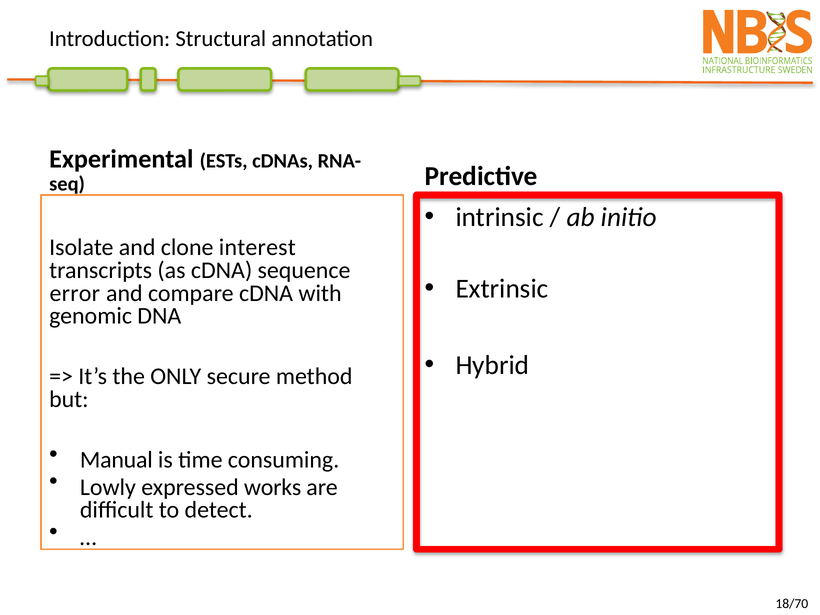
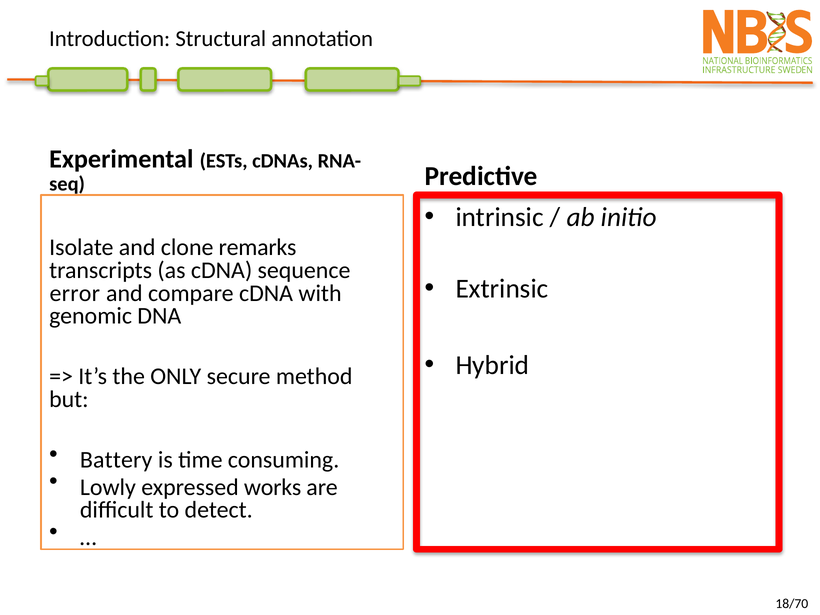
interest: interest -> remarks (258, 247)
Manual: Manual -> Battery (116, 460)
